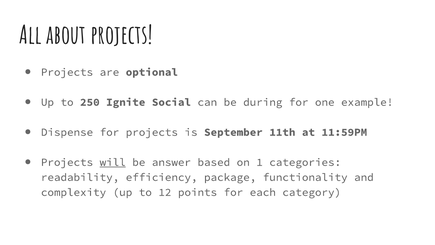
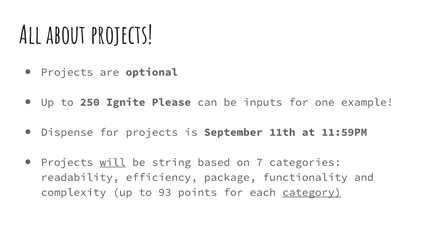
Social: Social -> Please (171, 102)
during: during -> inputs (263, 102)
answer: answer -> string (171, 162)
1: 1 -> 7 (260, 162)
12: 12 -> 93 (165, 192)
category underline: none -> present (312, 192)
